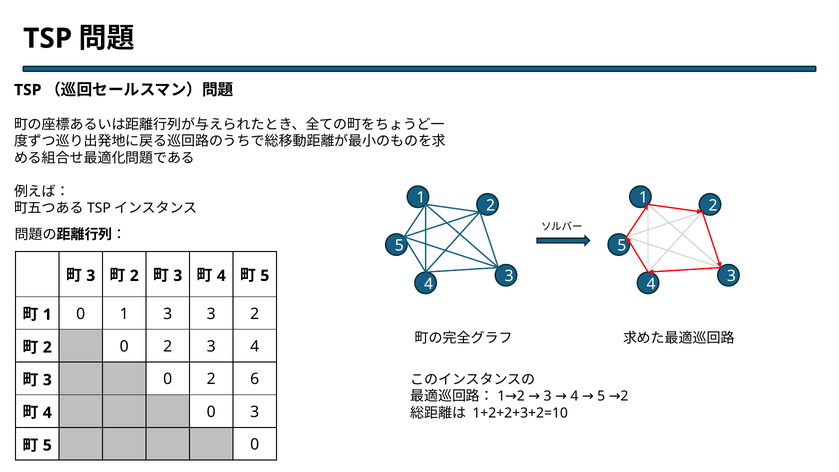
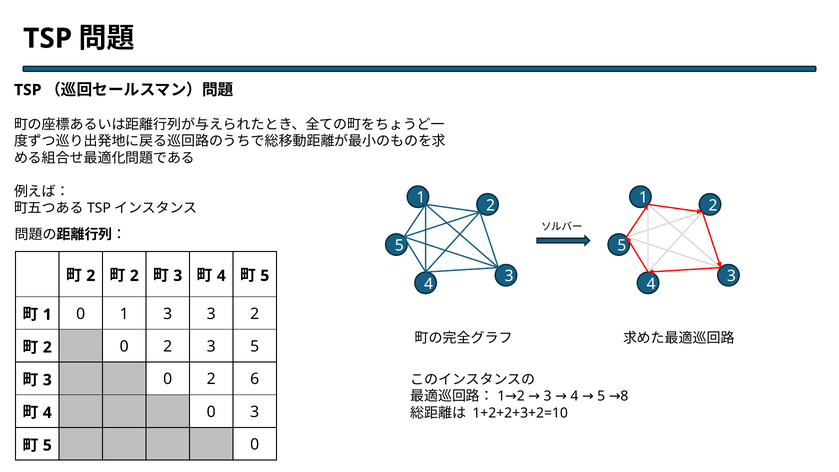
3: 3 -> 2 (91, 276)
0 2 3 4: 4 -> 5 (255, 347)
5 2: 2 -> 8 (624, 396)
